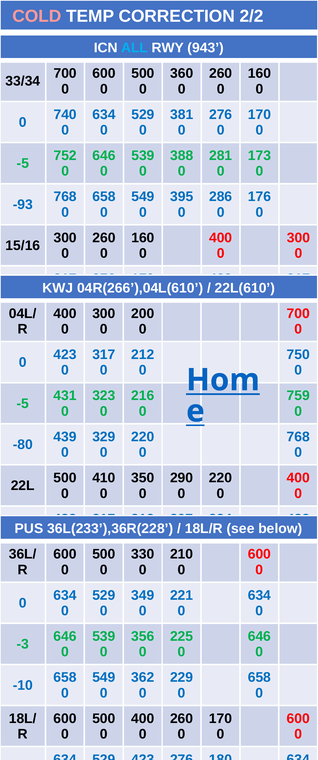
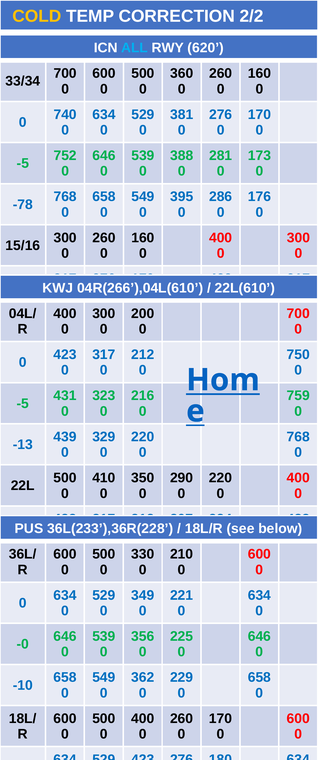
COLD colour: pink -> yellow (37, 16)
943: 943 -> 620 (206, 48)
-93: -93 -> -78 (23, 205)
-80: -80 -> -13 (23, 445)
-3: -3 -> -0 (23, 645)
